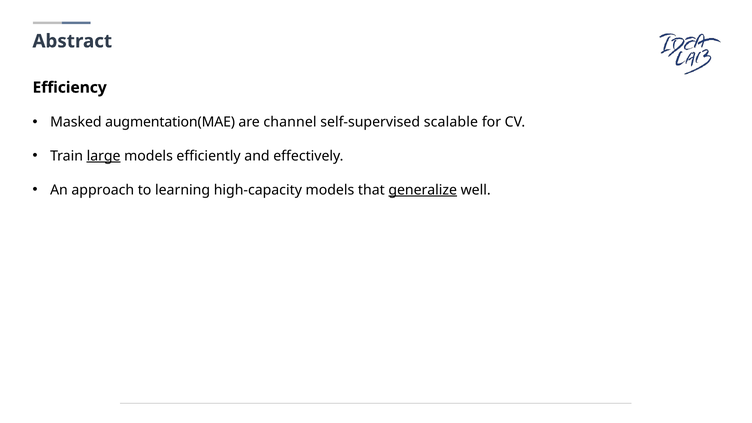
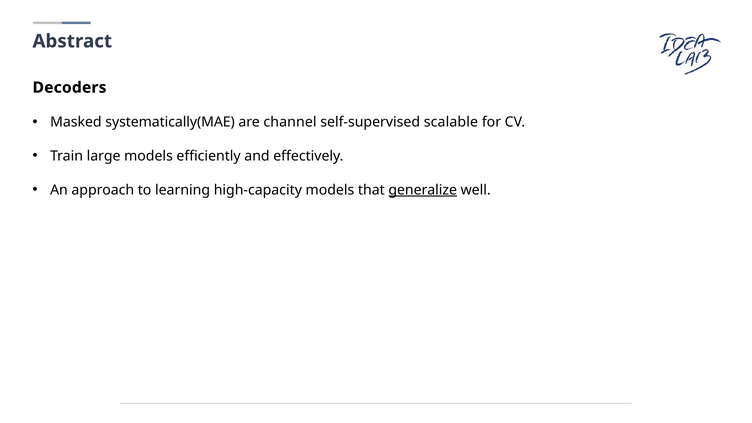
Efficiency: Efficiency -> Decoders (70, 88)
augmentation(MAE: augmentation(MAE -> systematically(MAE (170, 122)
large underline: present -> none (104, 156)
